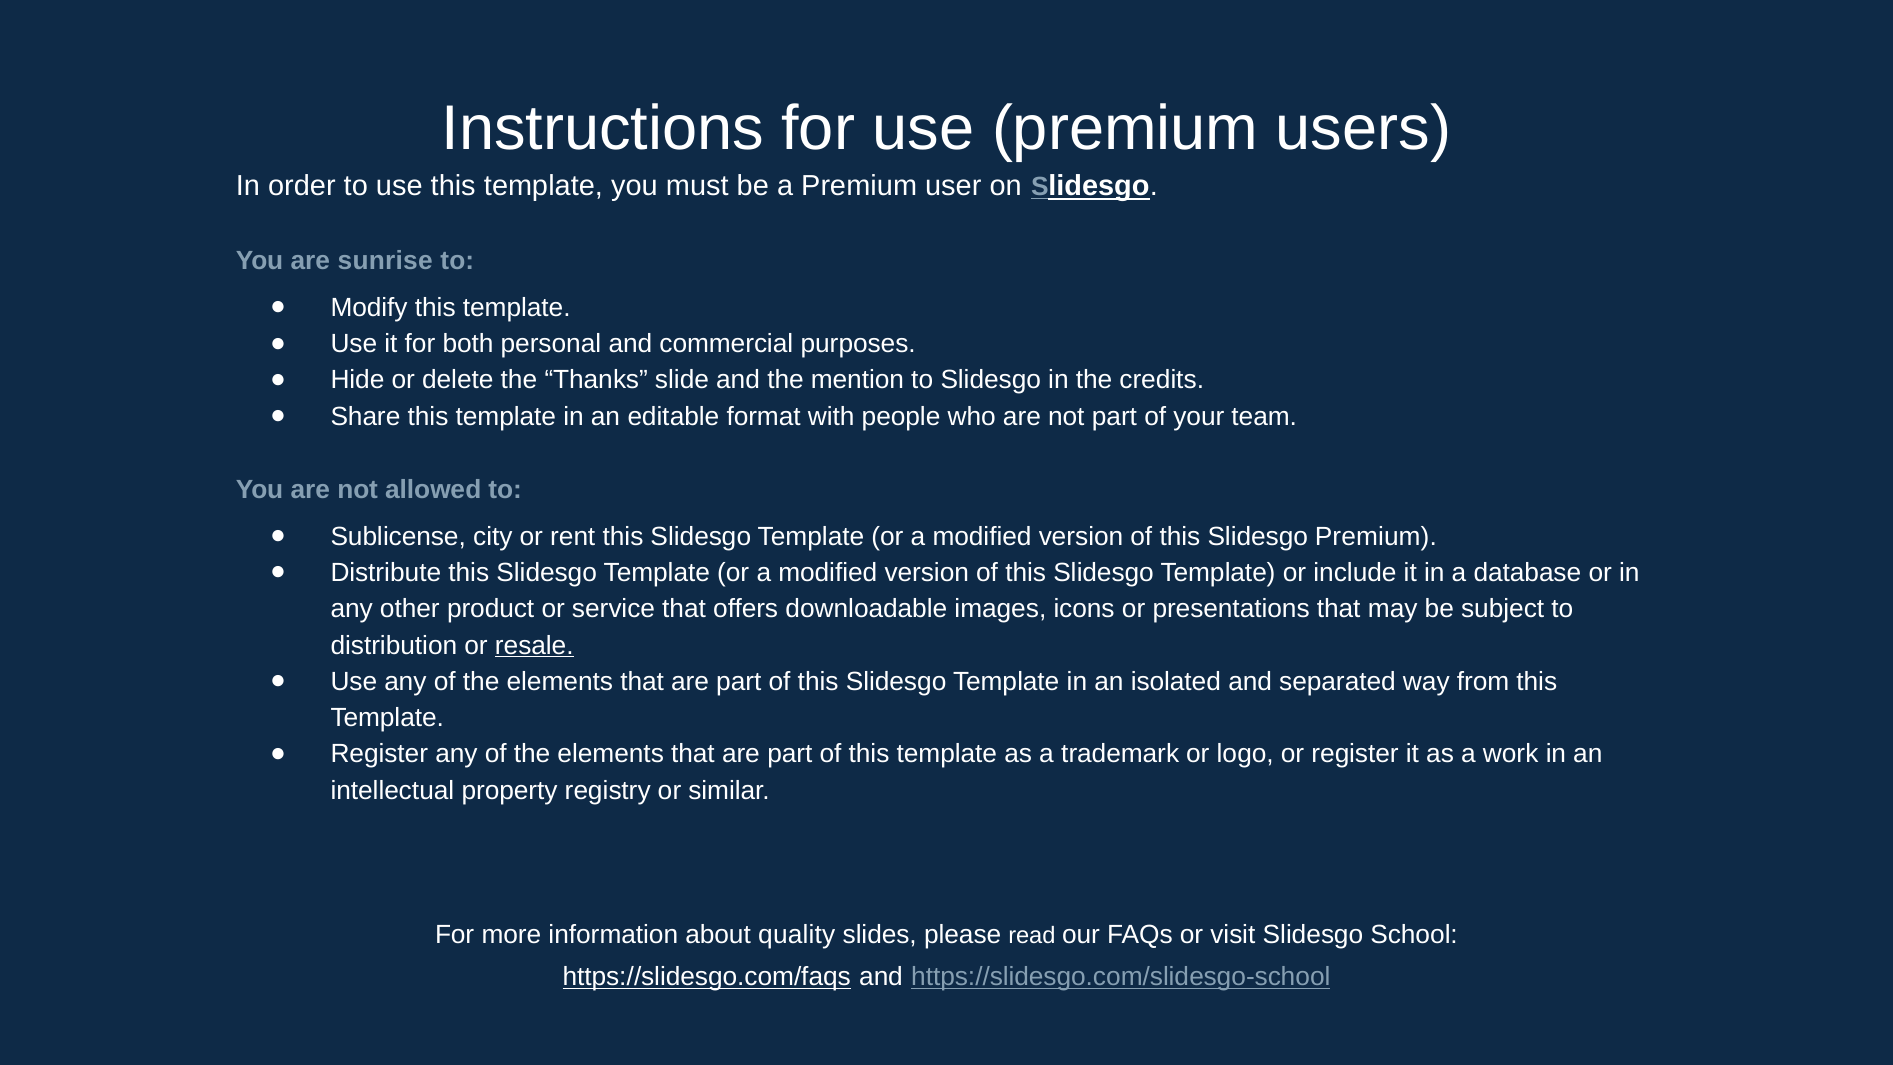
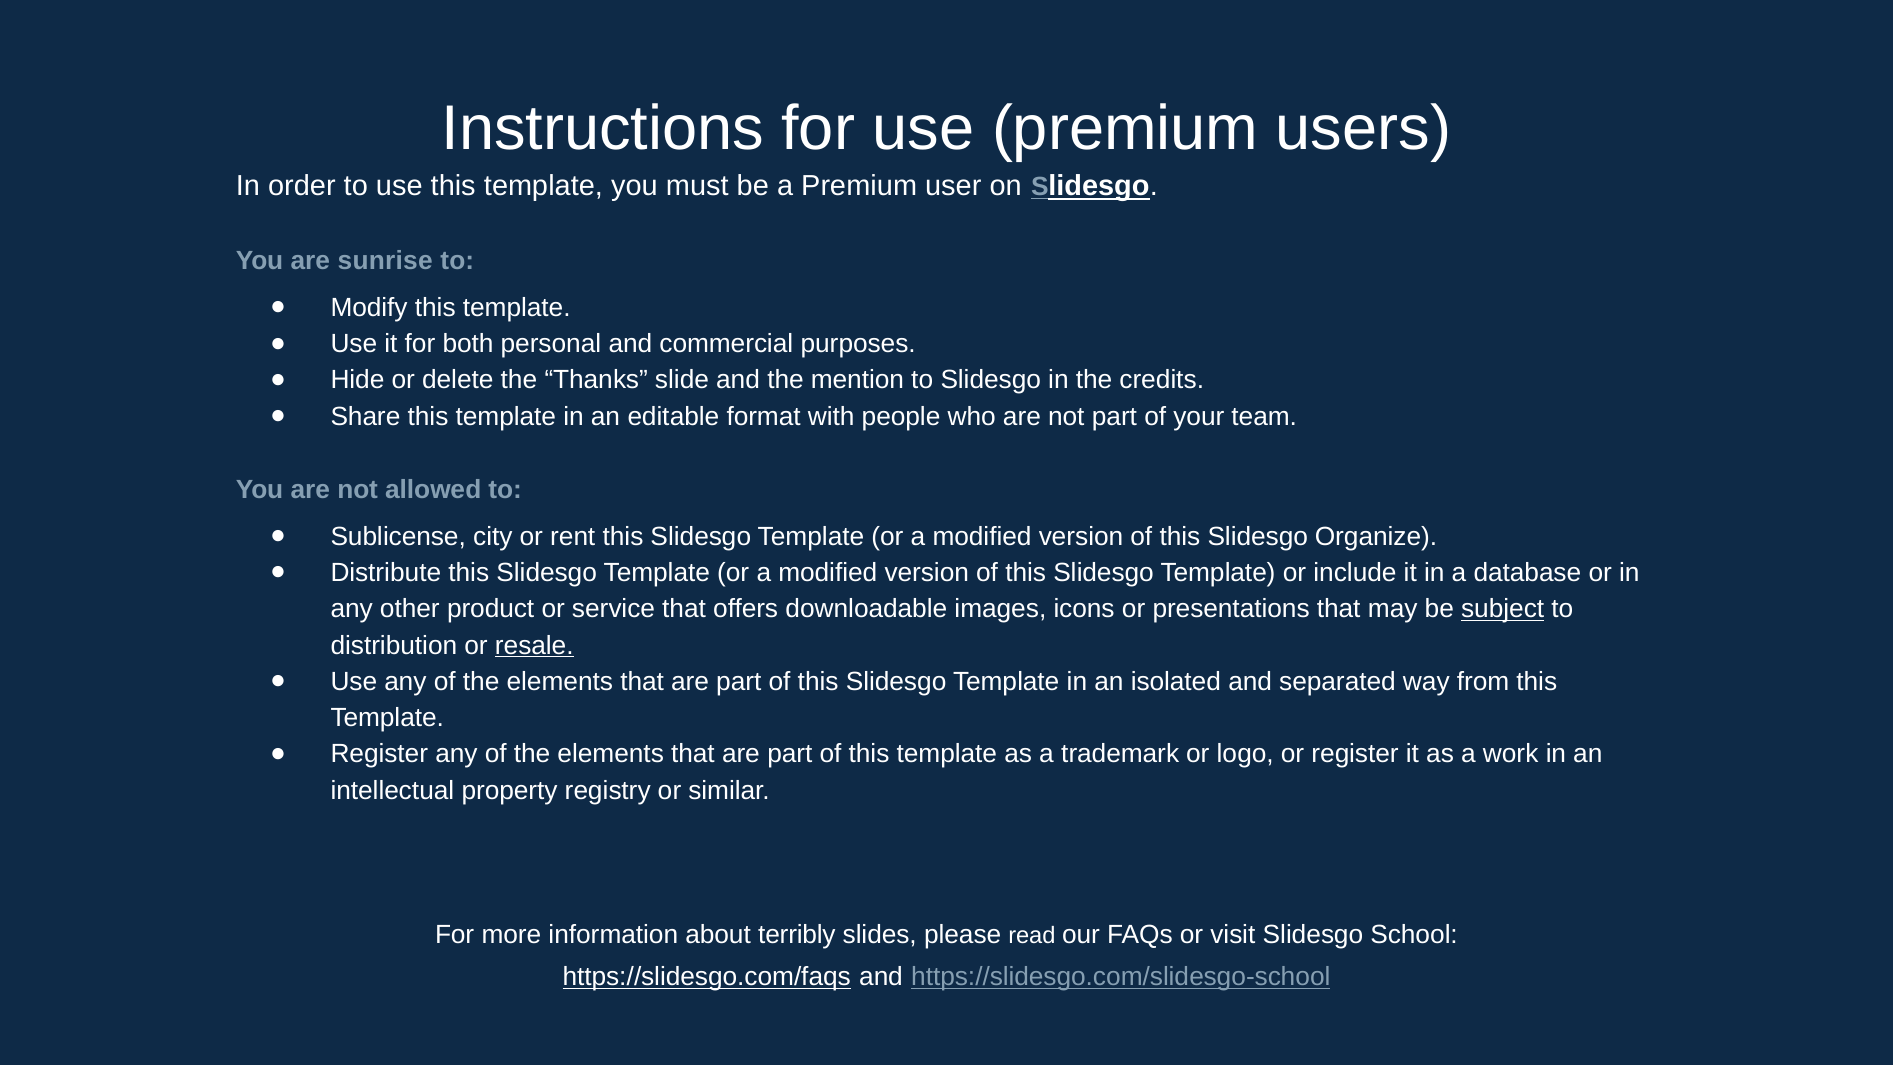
Slidesgo Premium: Premium -> Organize (1376, 536)
subject underline: none -> present (1503, 609)
quality: quality -> terribly (797, 934)
